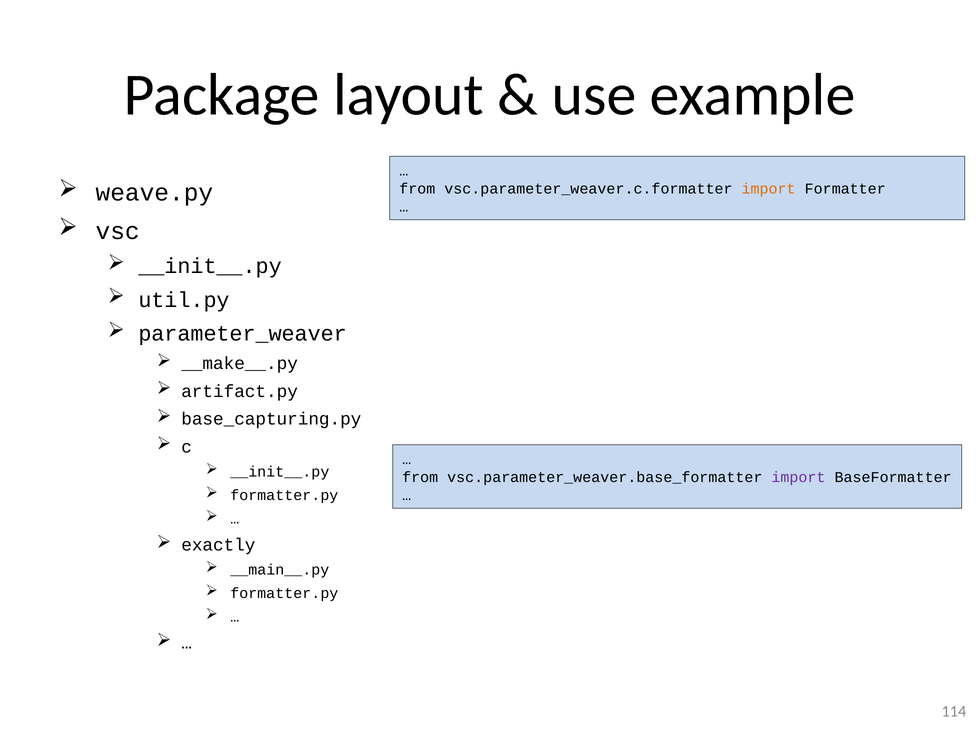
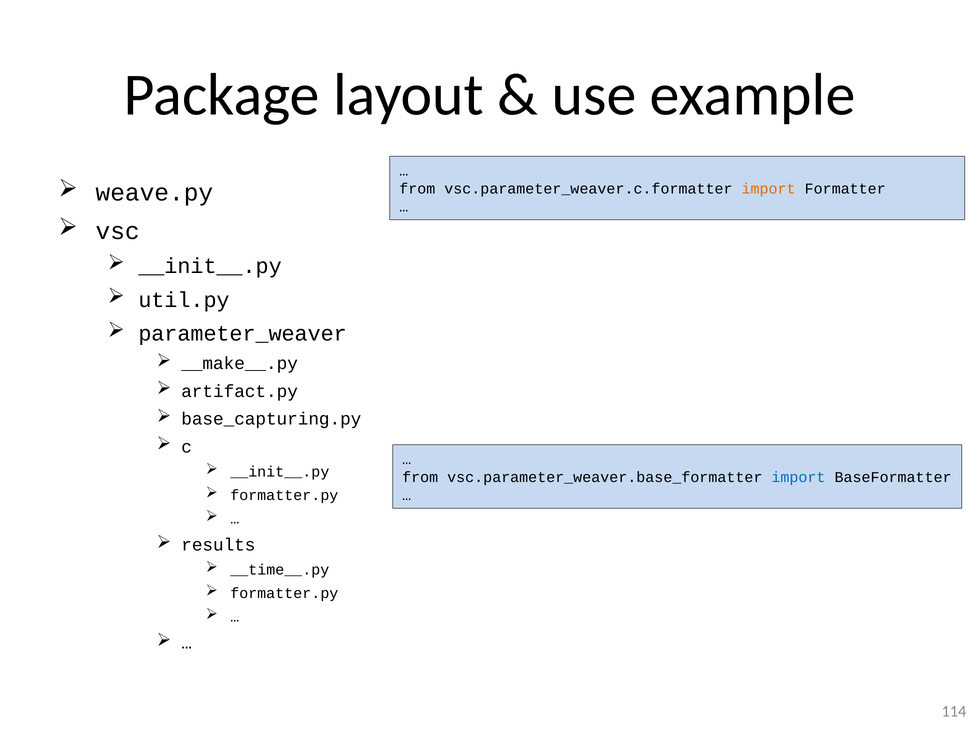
import colour: purple -> blue (798, 477)
exactly: exactly -> results (218, 545)
__main__.py: __main__.py -> __time__.py (280, 570)
